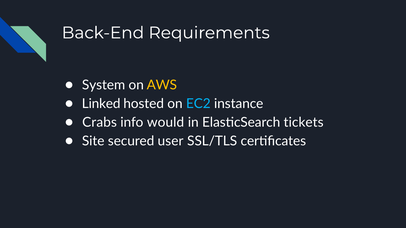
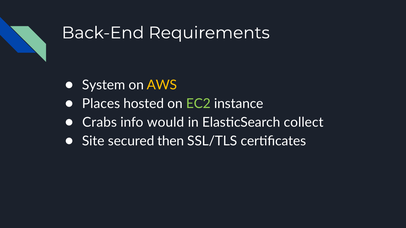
Linked: Linked -> Places (101, 104)
EC2 colour: light blue -> light green (198, 104)
tickets: tickets -> collect (304, 122)
user: user -> then (171, 141)
